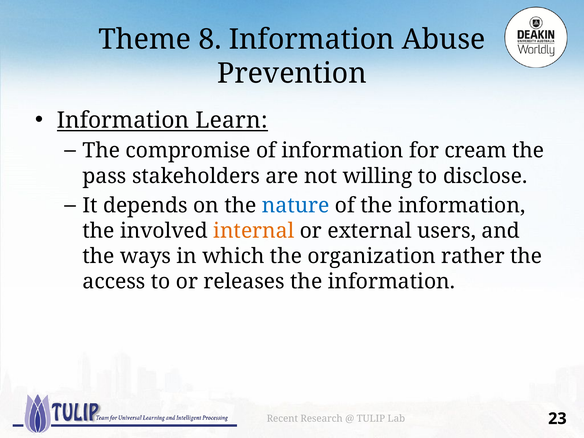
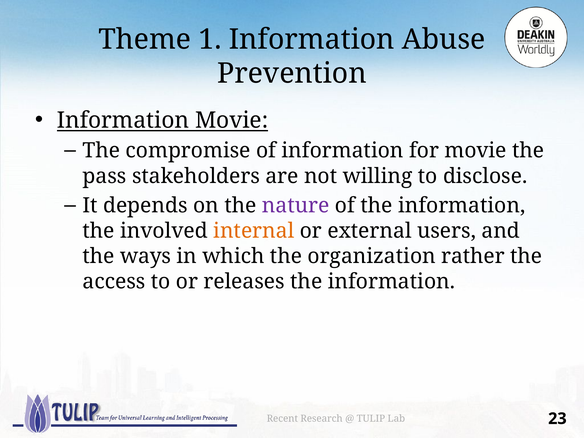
8: 8 -> 1 (210, 39)
Information Learn: Learn -> Movie (232, 120)
for cream: cream -> movie (476, 151)
nature colour: blue -> purple (296, 206)
